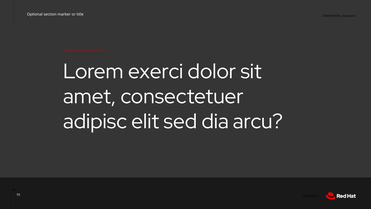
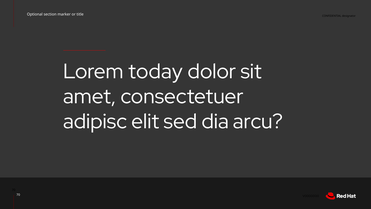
exerci: exerci -> today (156, 71)
